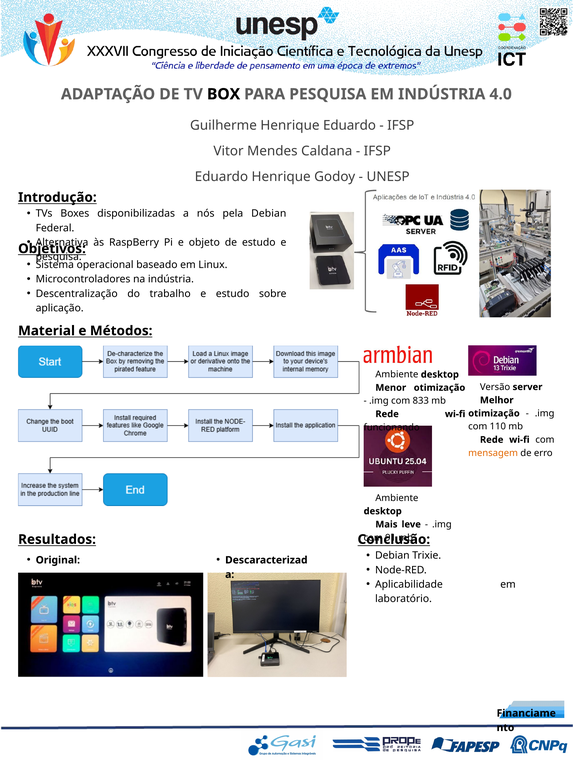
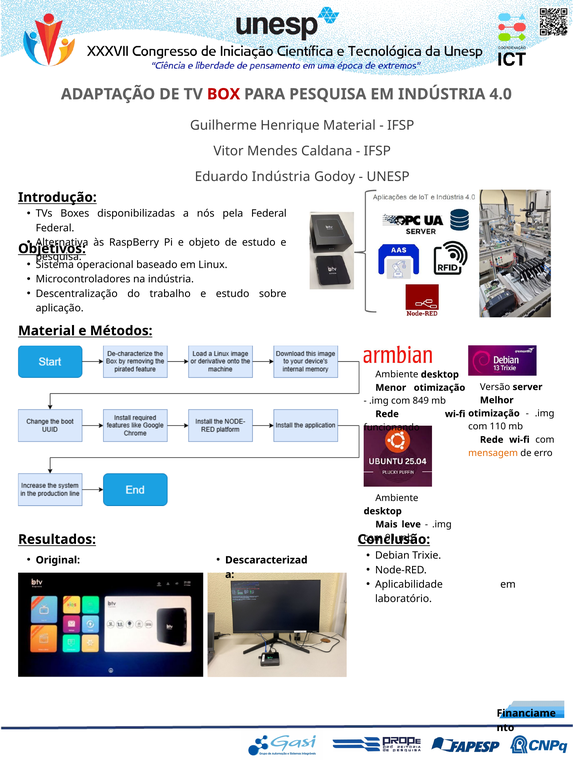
BOX colour: black -> red (224, 94)
Henrique Eduardo: Eduardo -> Material (349, 126)
Eduardo Henrique: Henrique -> Indústria (281, 177)
pela Debian: Debian -> Federal (269, 214)
833: 833 -> 849 (421, 401)
